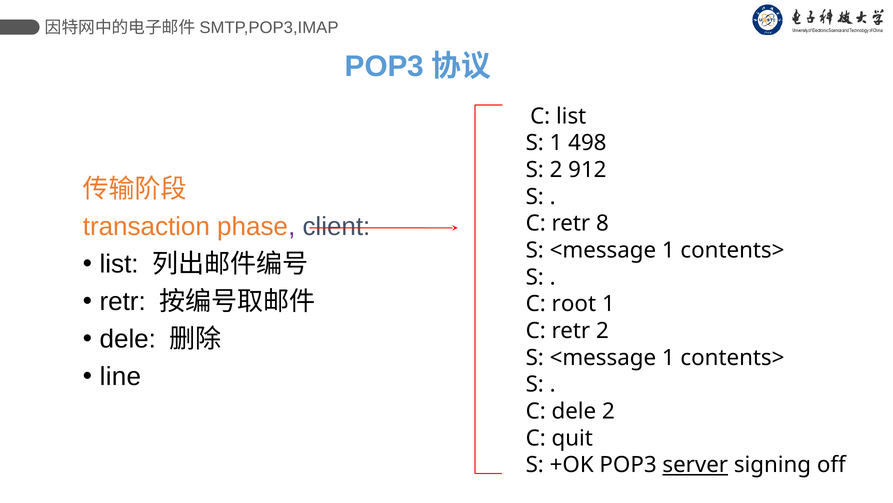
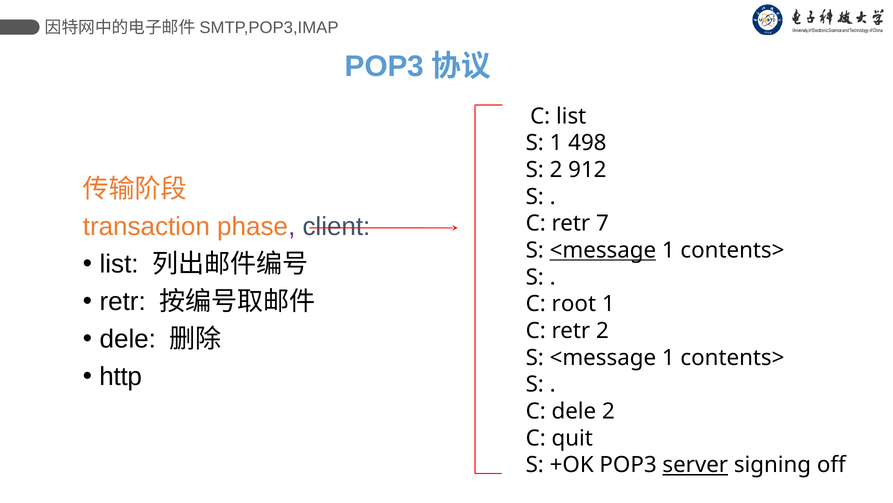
8: 8 -> 7 (602, 223)
<message underline: none -> present (603, 250)
line: line -> http (121, 376)
